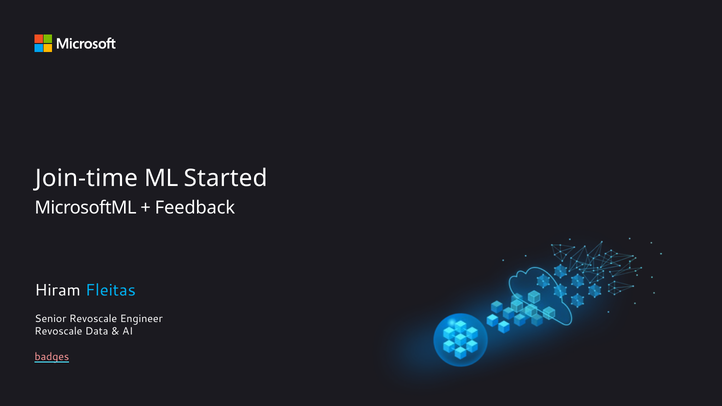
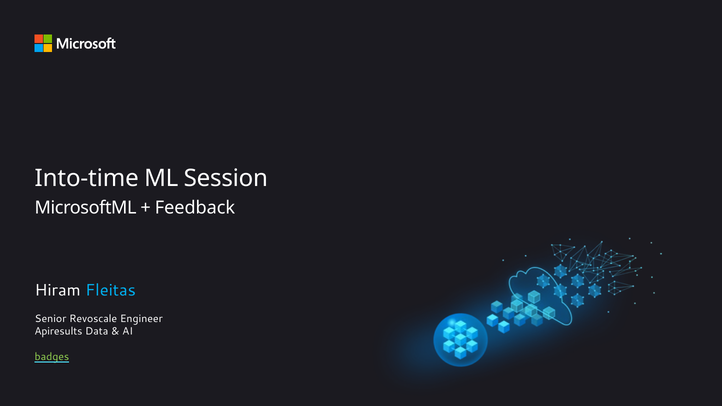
Join-time: Join-time -> Into-time (87, 178)
Started: Started -> Session (226, 178)
Revoscale: Revoscale -> Apiresults (58, 332)
badges colour: pink -> light green (52, 357)
